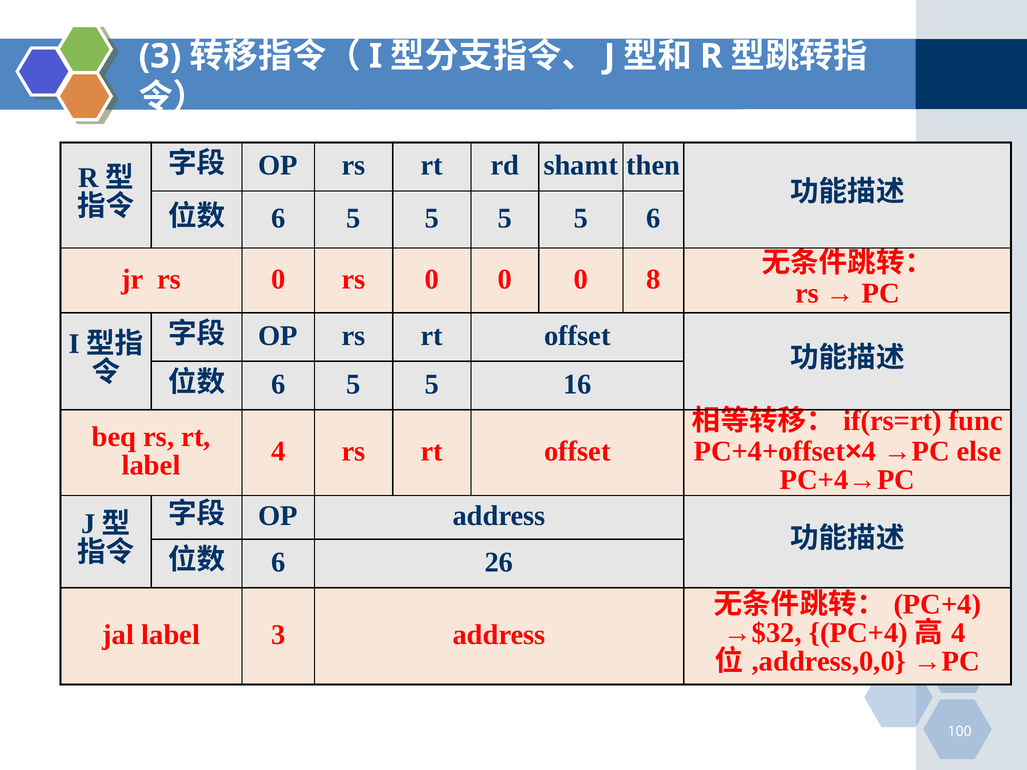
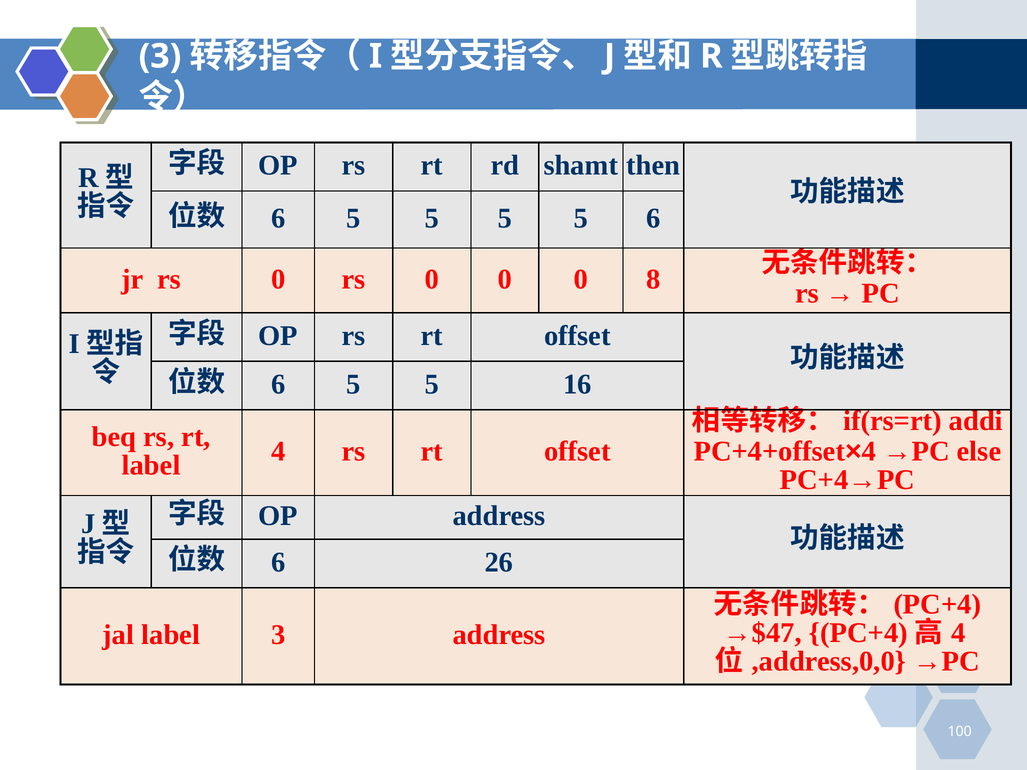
func: func -> addi (976, 421)
→$32: →$32 -> →$47 (763, 633)
